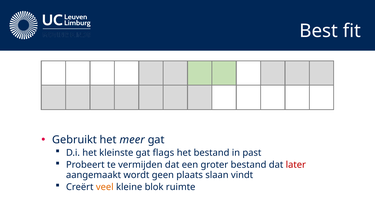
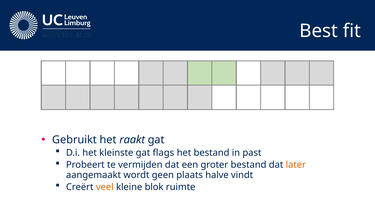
meer: meer -> raakt (132, 140)
later colour: red -> orange (296, 165)
slaan: slaan -> halve (217, 175)
